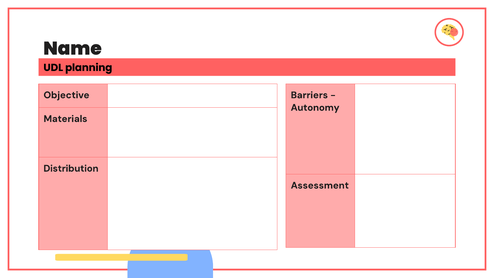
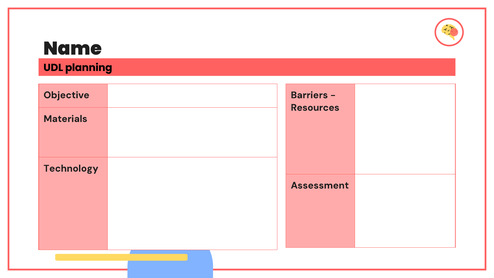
Autonomy: Autonomy -> Resources (315, 108)
Distribution: Distribution -> Technology (71, 168)
